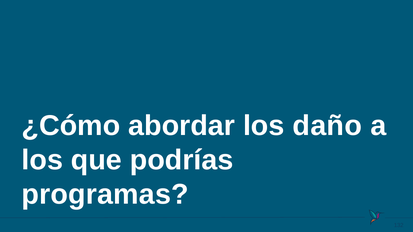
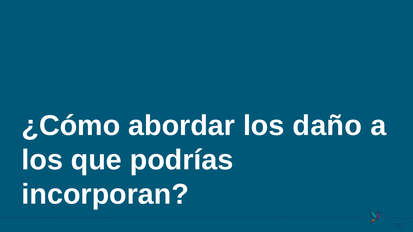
programas: programas -> incorporan (105, 195)
